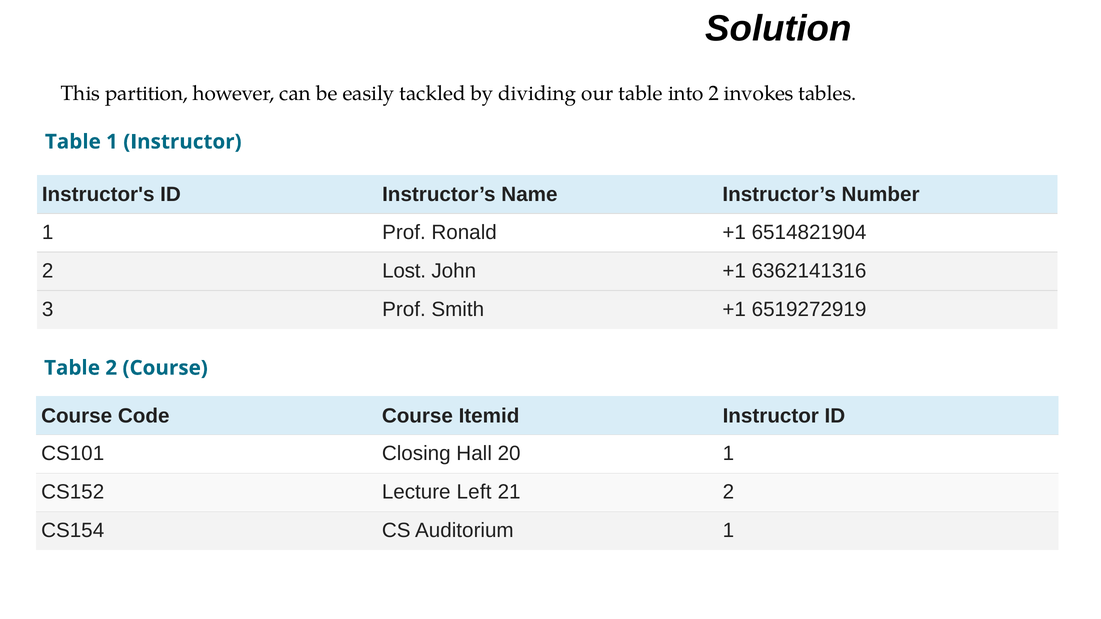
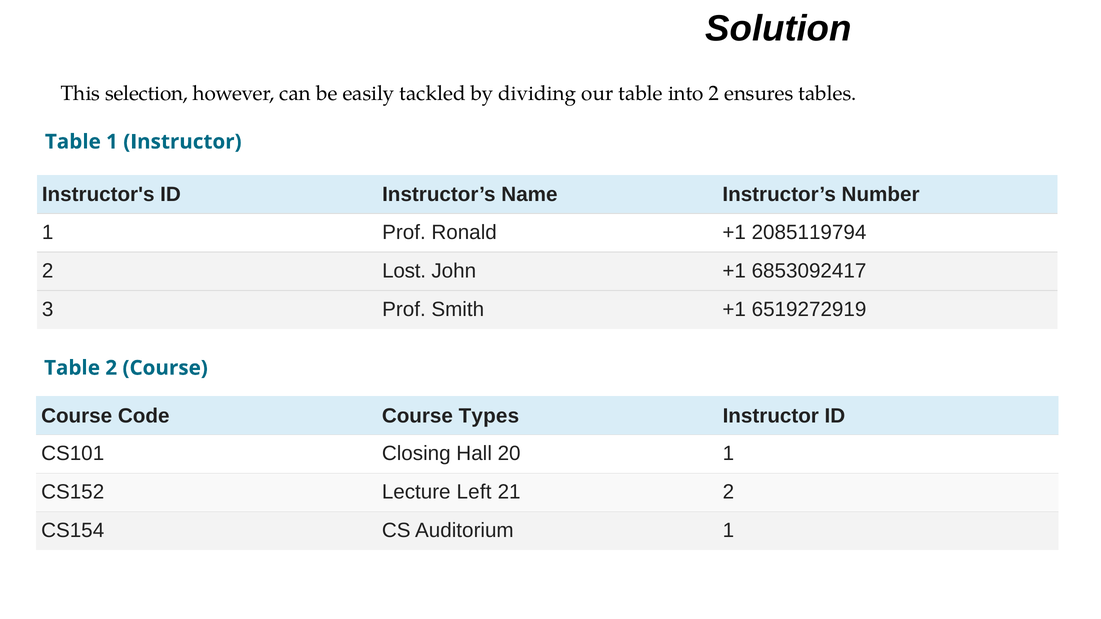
partition: partition -> selection (147, 94)
invokes: invokes -> ensures (759, 94)
6514821904: 6514821904 -> 2085119794 (809, 232)
6362141316: 6362141316 -> 6853092417 (809, 271)
Itemid: Itemid -> Types (489, 416)
